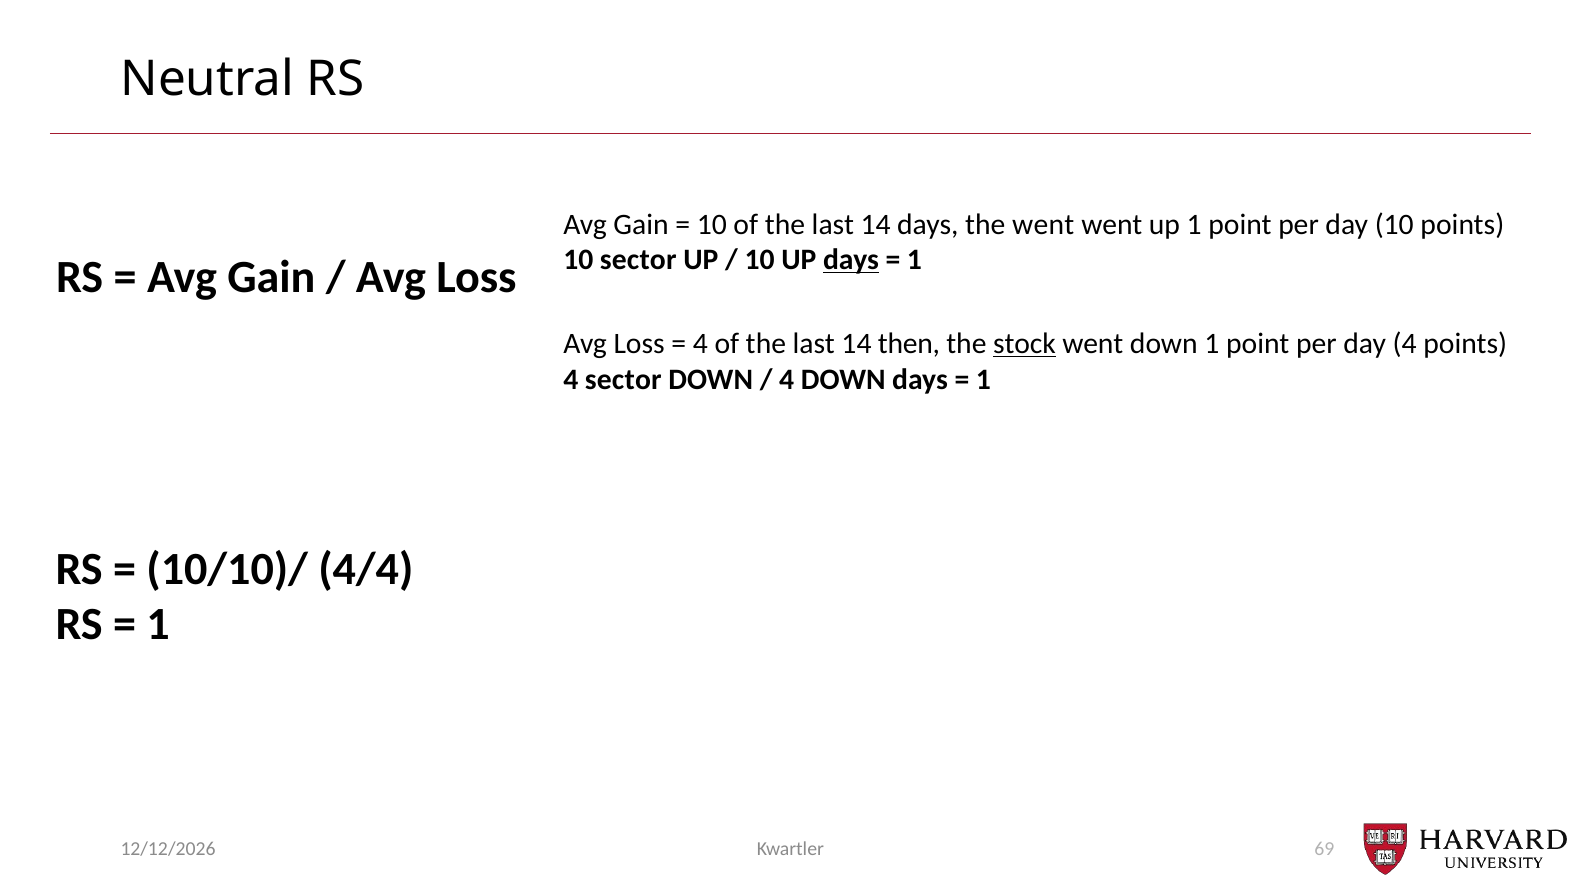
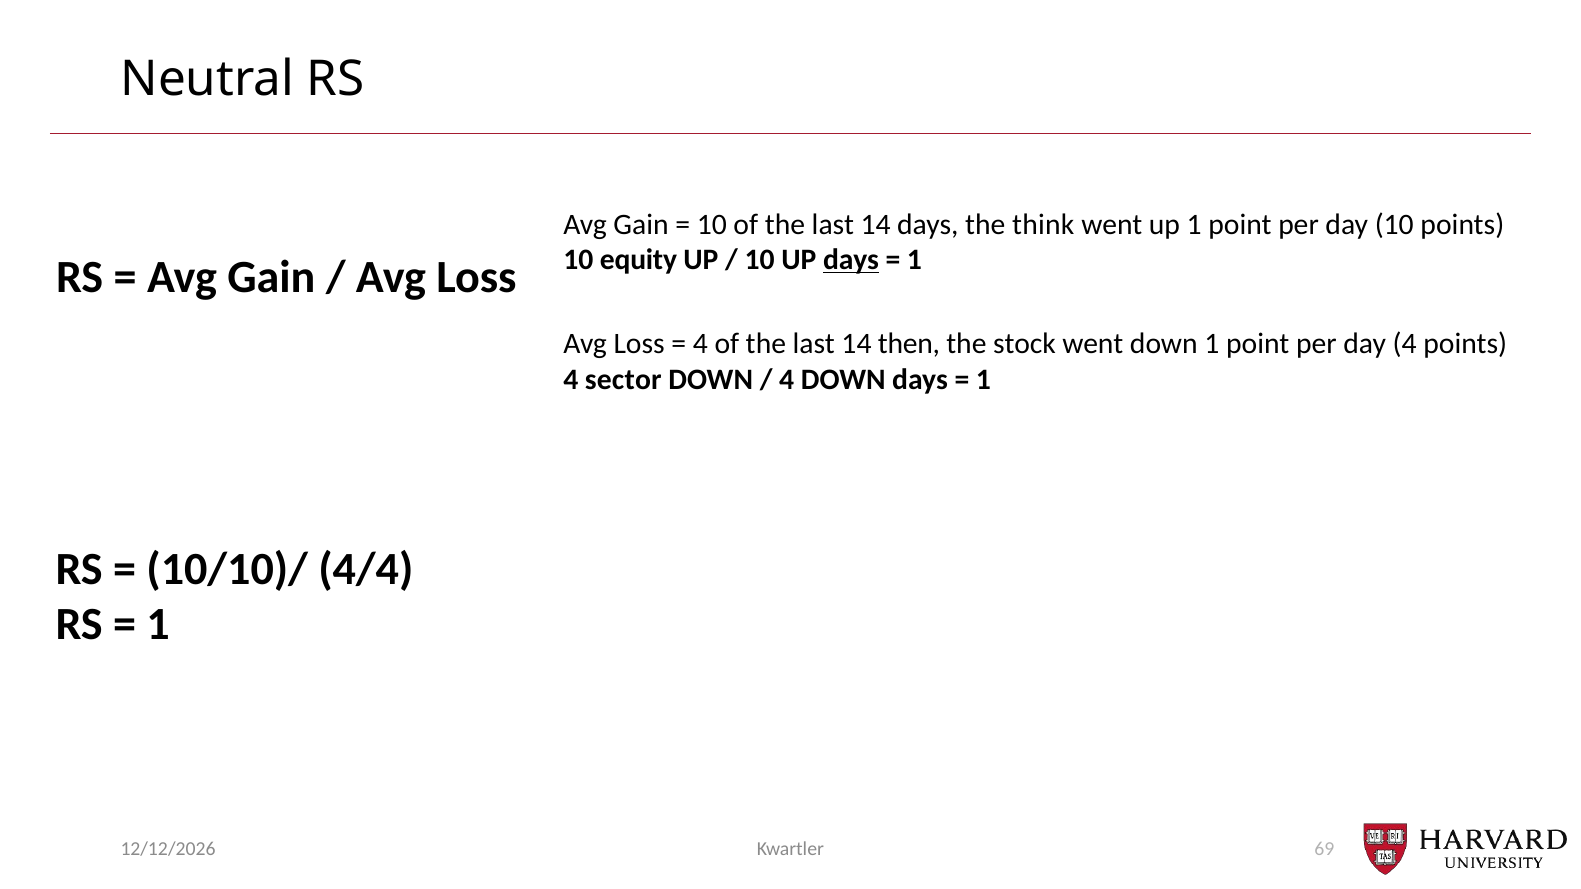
the went: went -> think (1043, 224)
10 sector: sector -> equity (638, 260)
stock underline: present -> none (1024, 344)
